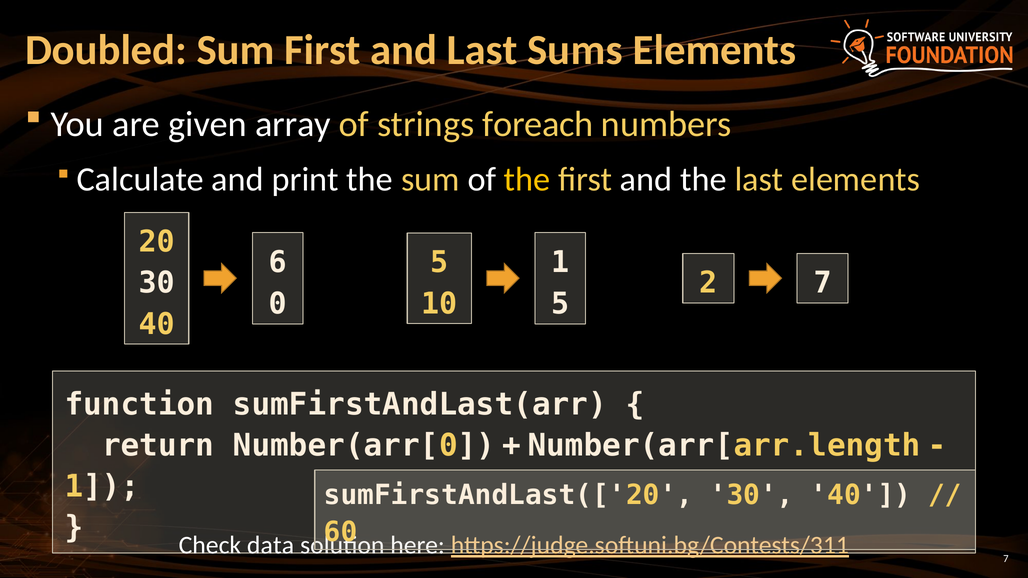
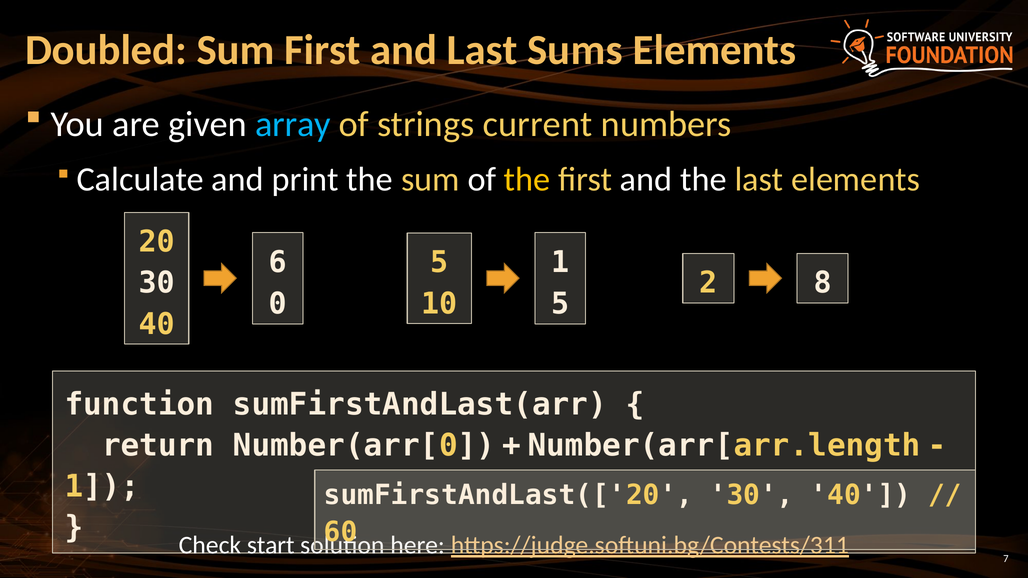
array colour: white -> light blue (293, 125)
foreach: foreach -> current (538, 125)
2 7: 7 -> 8 (823, 283)
data: data -> start (271, 546)
